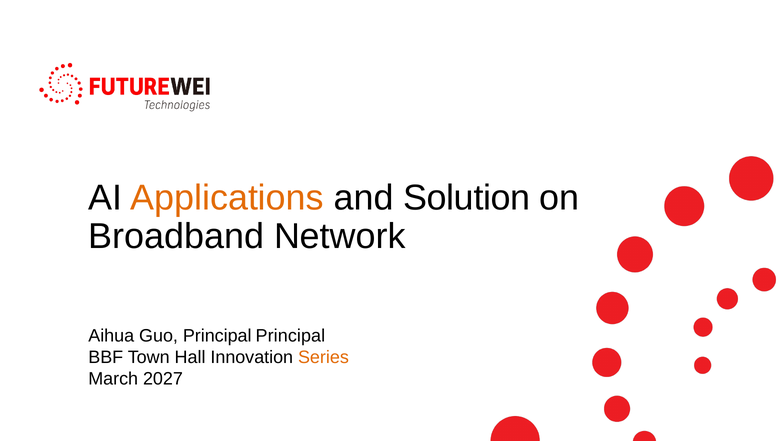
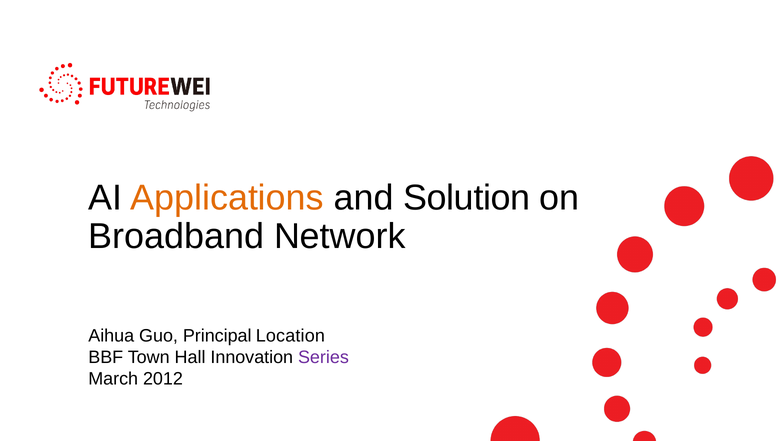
Principal Principal: Principal -> Location (290, 336)
Series colour: orange -> purple (323, 357)
2027: 2027 -> 2012 (163, 379)
